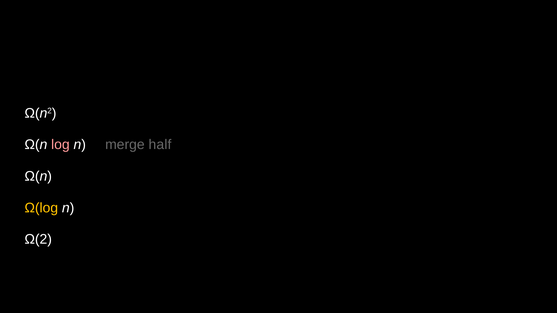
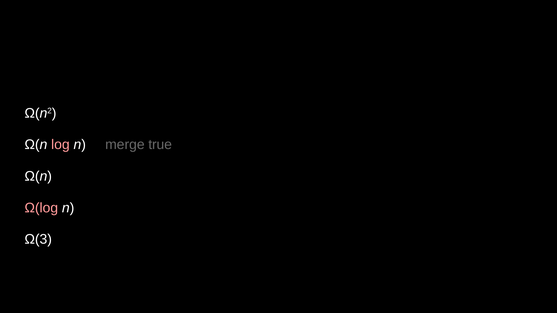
half: half -> true (160, 145)
Ω(log colour: yellow -> pink (41, 208)
Ω(2: Ω(2 -> Ω(3 (38, 240)
